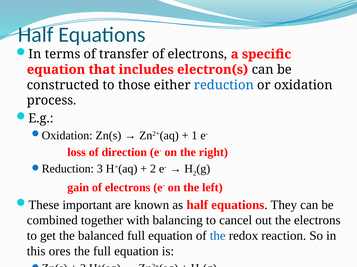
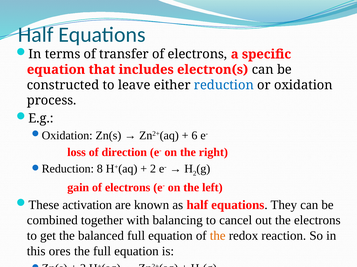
those: those -> leave (134, 85)
1: 1 -> 6 (194, 136)
3: 3 -> 8 (100, 169)
important: important -> activation (87, 205)
the colour: blue -> orange (218, 236)
